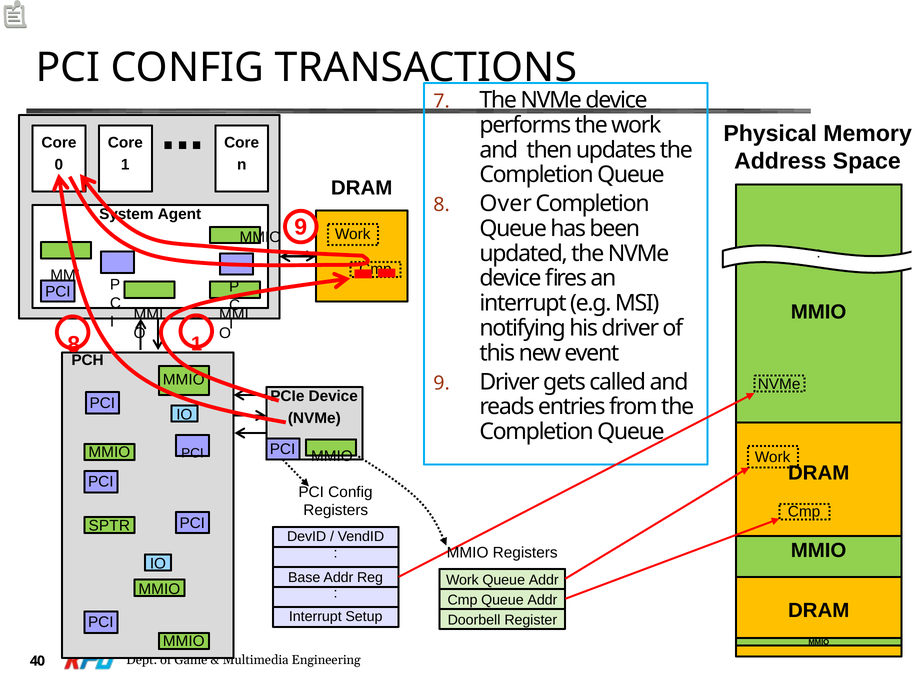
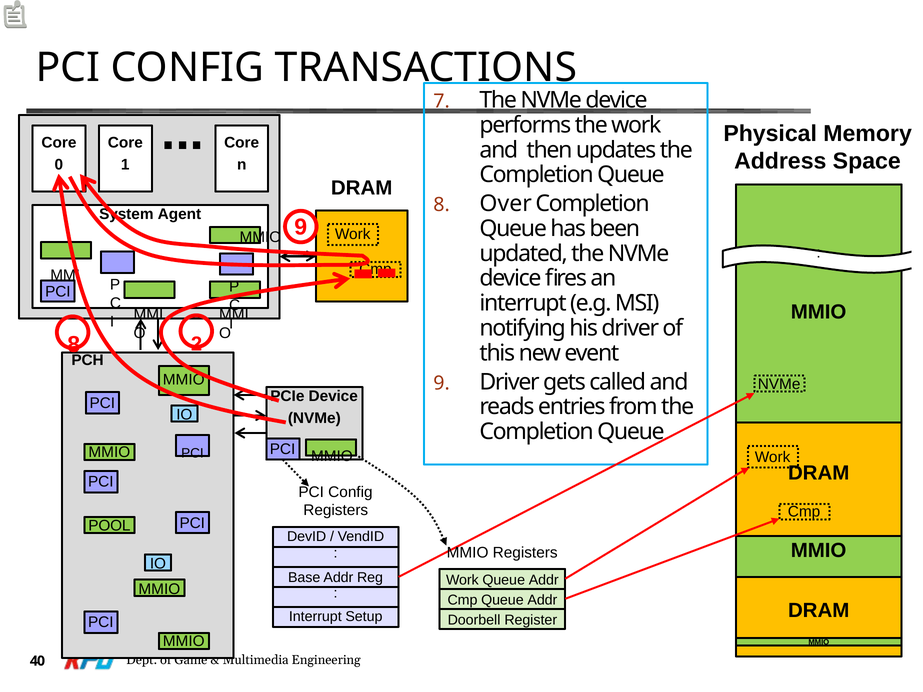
8 1: 1 -> 2 (197, 344)
SPTR: SPTR -> POOL (109, 526)
